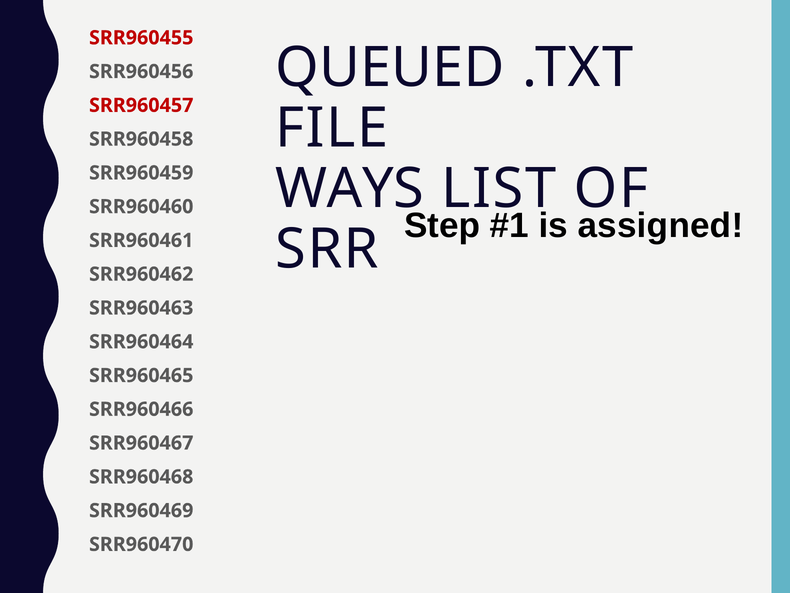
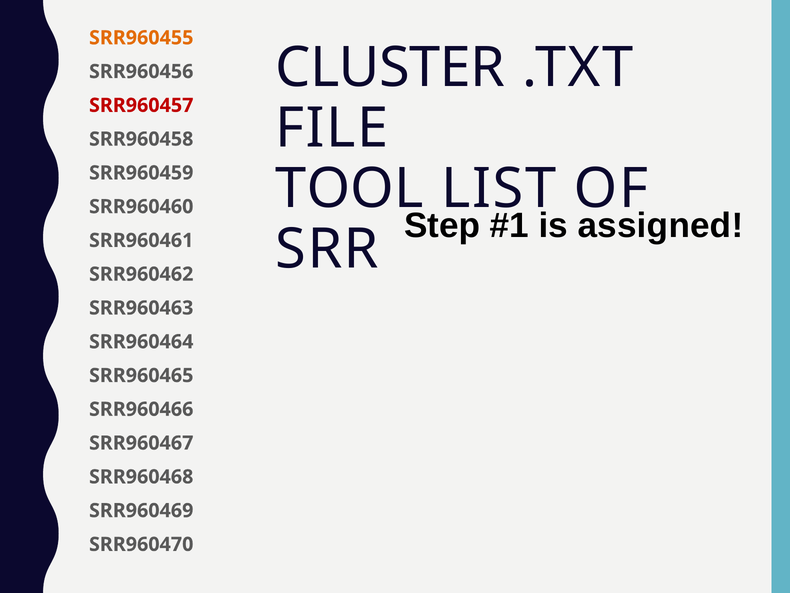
SRR960455 colour: red -> orange (141, 38)
QUEUED: QUEUED -> CLUSTER (390, 68)
WAYS: WAYS -> TOOL (349, 189)
